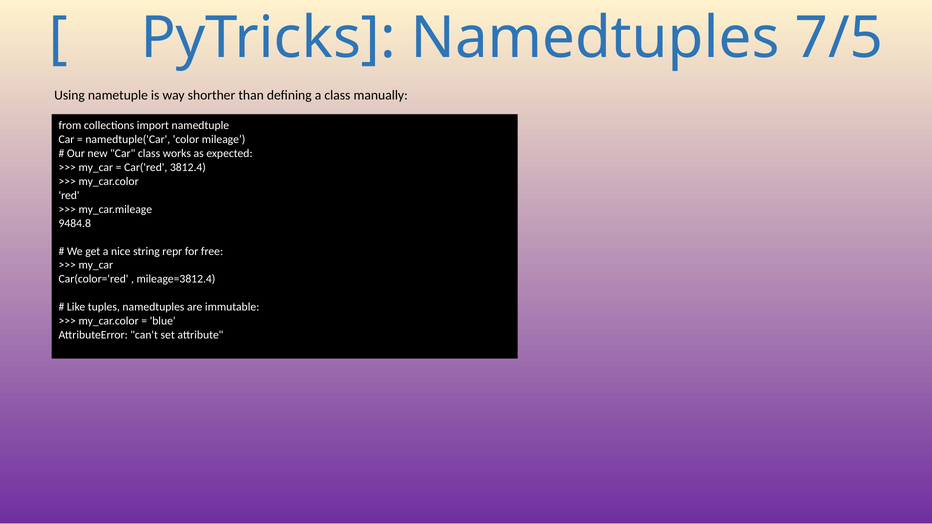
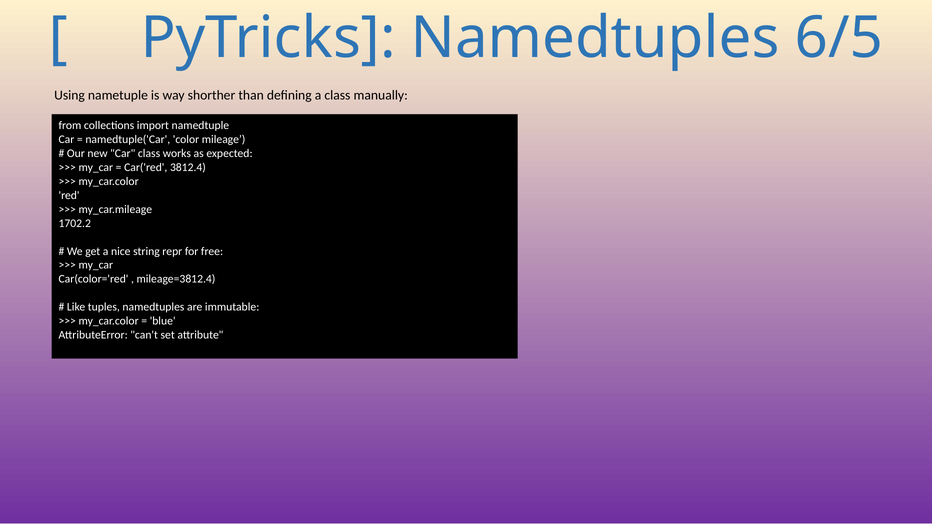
7/5: 7/5 -> 6/5 (839, 38)
9484.8: 9484.8 -> 1702.2 (75, 223)
